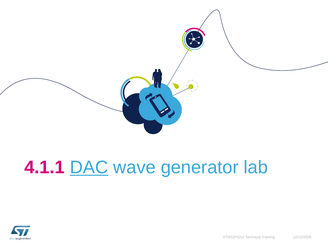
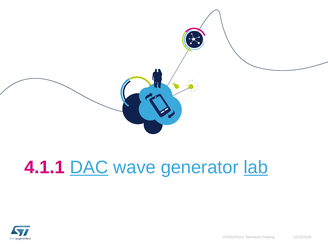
lab underline: none -> present (256, 167)
